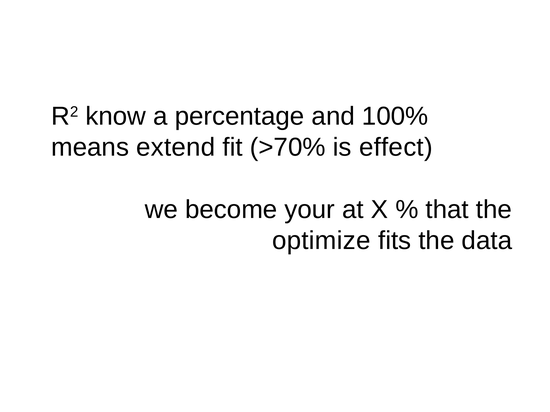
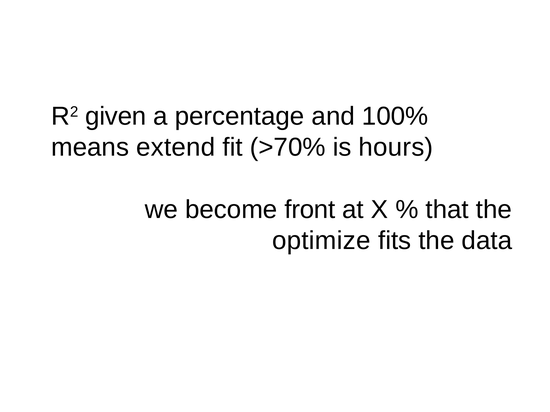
know: know -> given (116, 116)
effect: effect -> hours (396, 148)
your: your -> front (310, 210)
